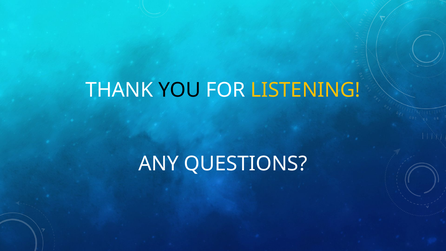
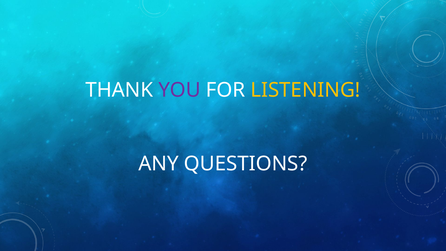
YOU colour: black -> purple (180, 90)
